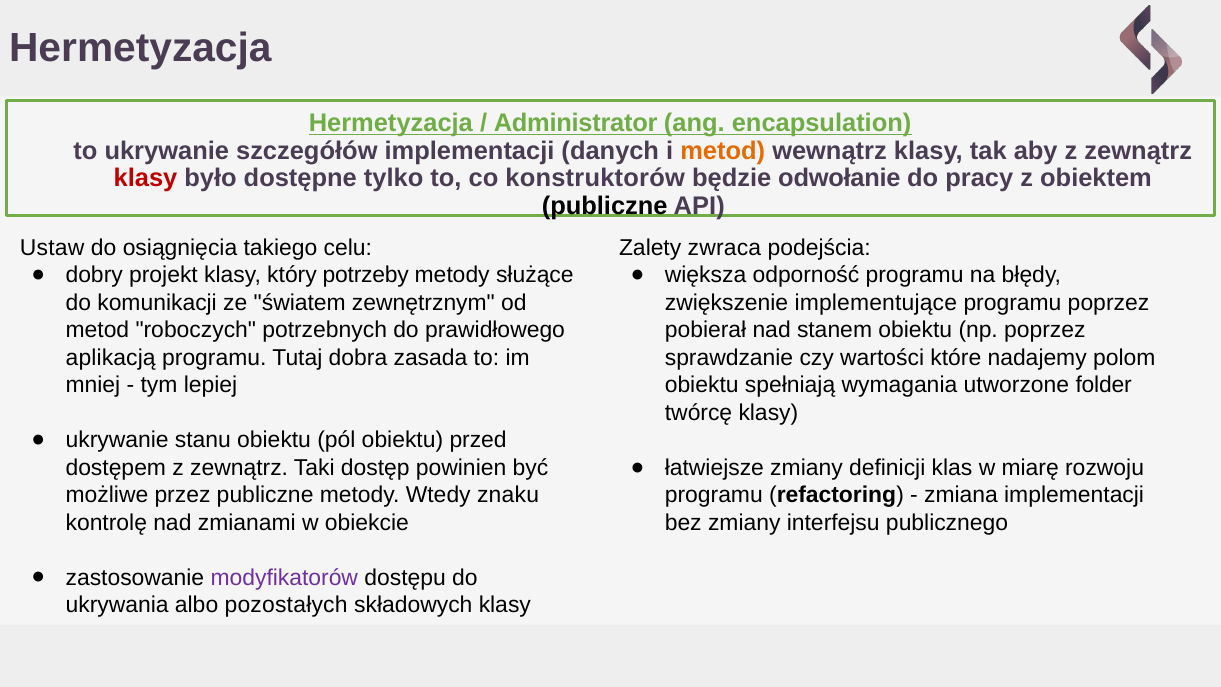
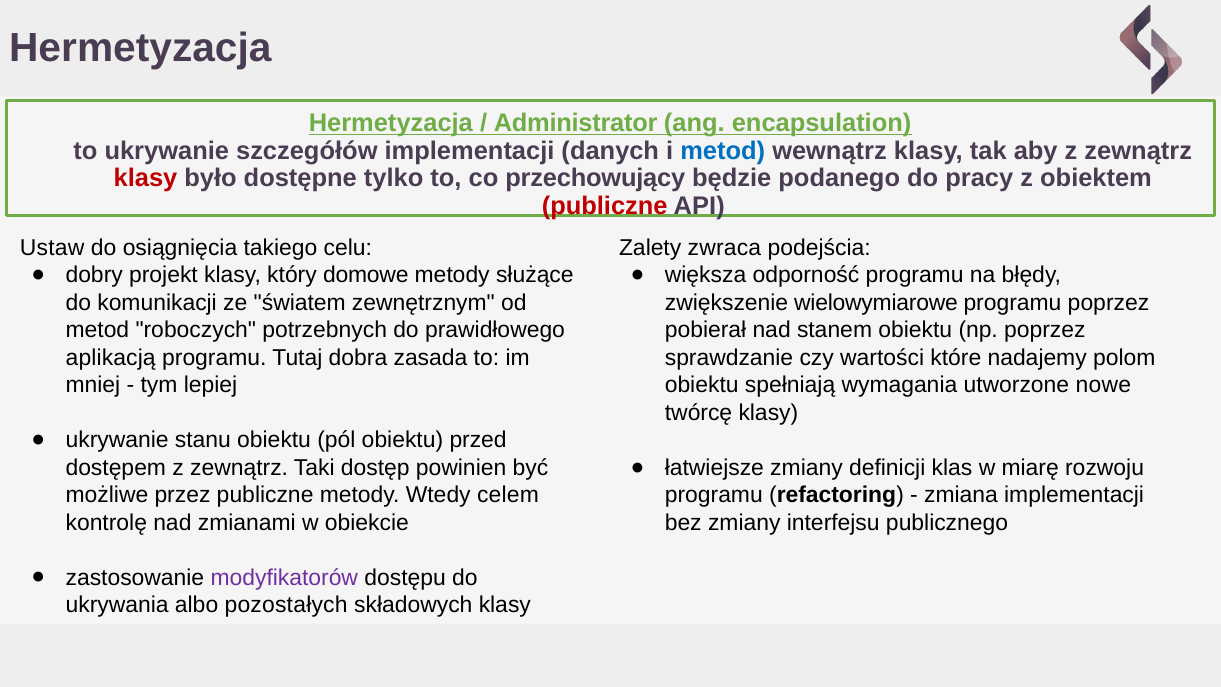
metod colour: orange -> blue (723, 151)
konstruktorów: konstruktorów -> przechowujący (595, 178)
odwołanie: odwołanie -> podanego (839, 178)
publiczne colour: black -> red (605, 206)
potrzeby: potrzeby -> domowe (366, 275)
implementujące: implementujące -> wielowymiarowe (876, 303)
folder: folder -> nowe (1103, 385)
znaku: znaku -> celem (508, 495)
